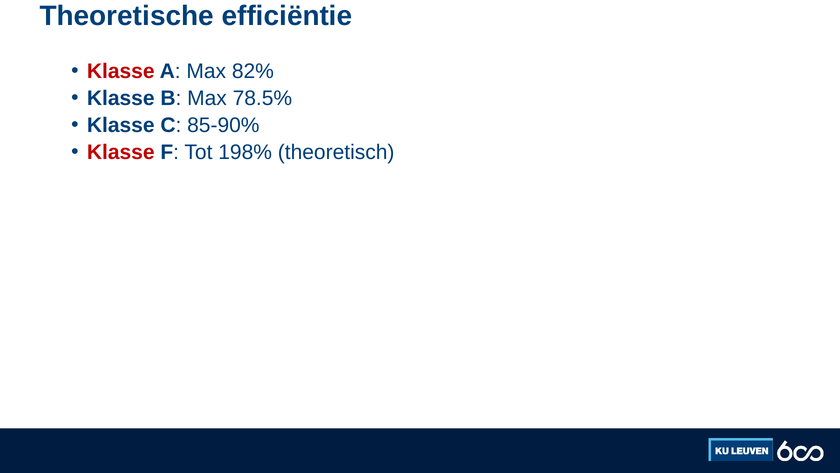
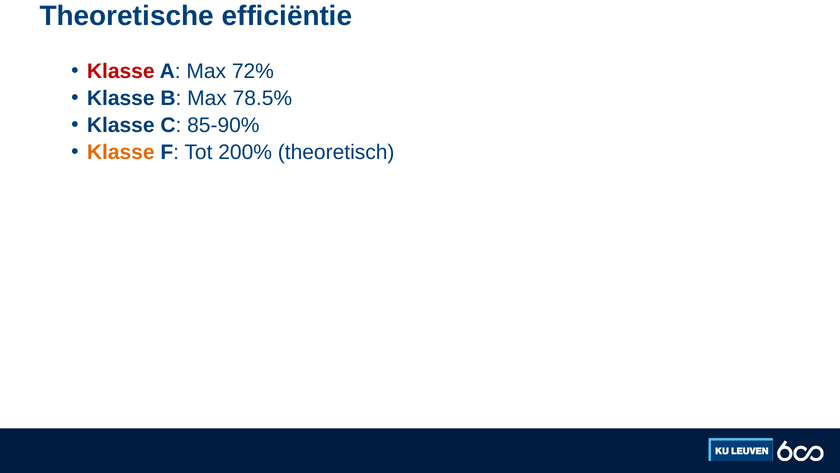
82%: 82% -> 72% (253, 71)
Klasse colour: red -> orange (121, 152)
198%: 198% -> 200% (245, 152)
